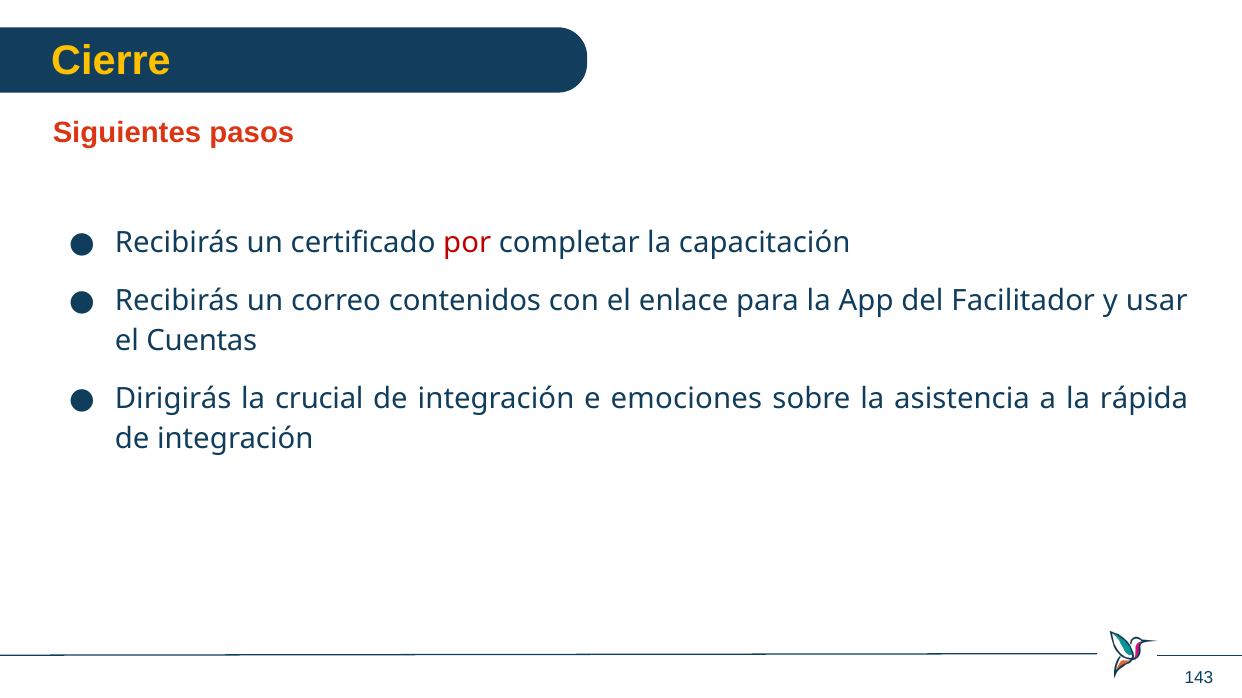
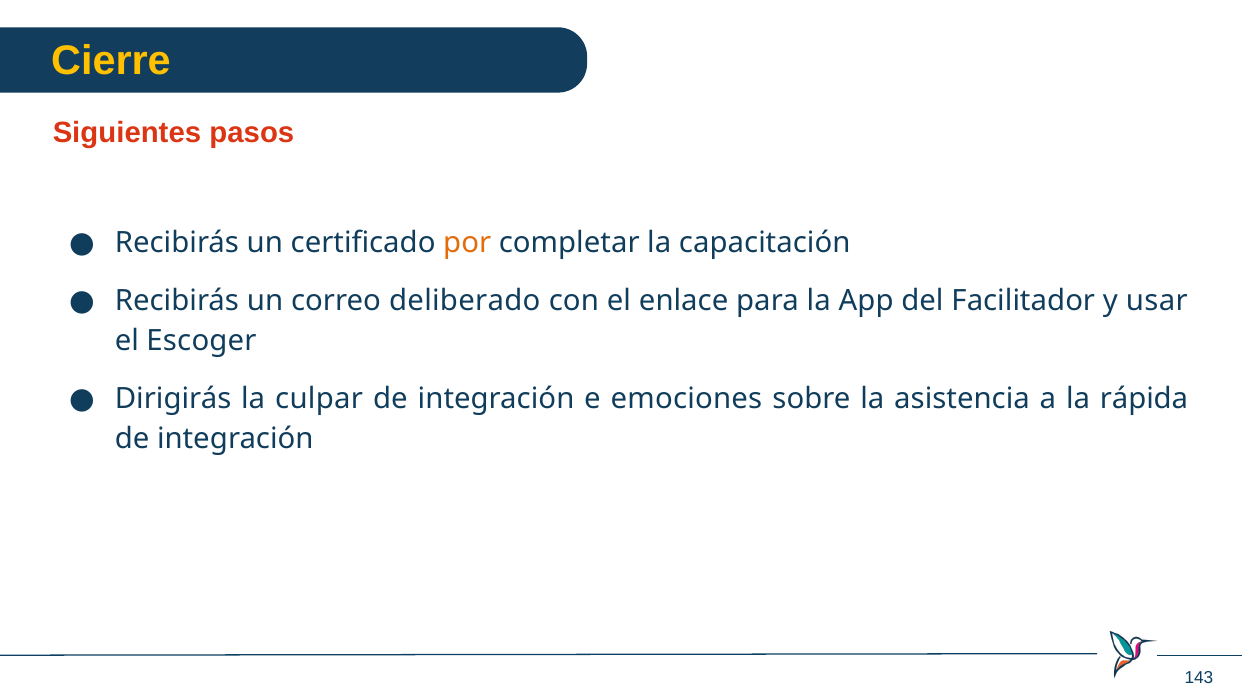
por colour: red -> orange (467, 243)
contenidos: contenidos -> deliberado (465, 301)
Cuentas: Cuentas -> Escoger (202, 342)
crucial: crucial -> culpar (319, 399)
